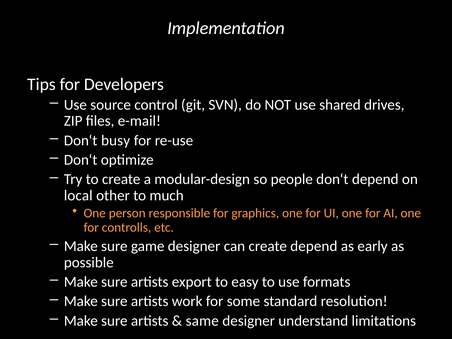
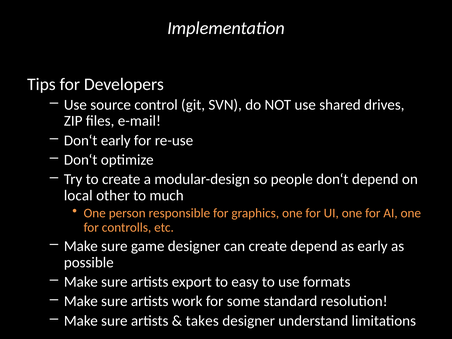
Don‘t busy: busy -> early (116, 140)
same: same -> takes (202, 321)
